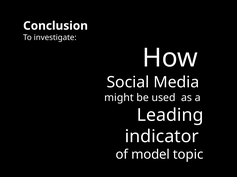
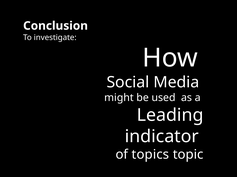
model: model -> topics (150, 155)
